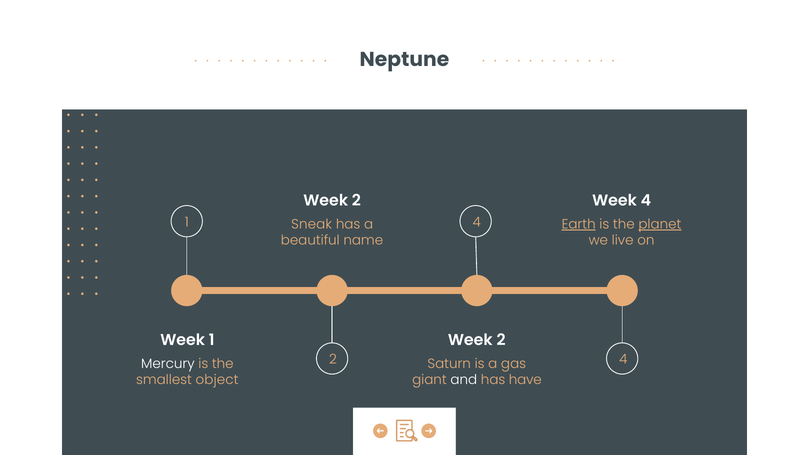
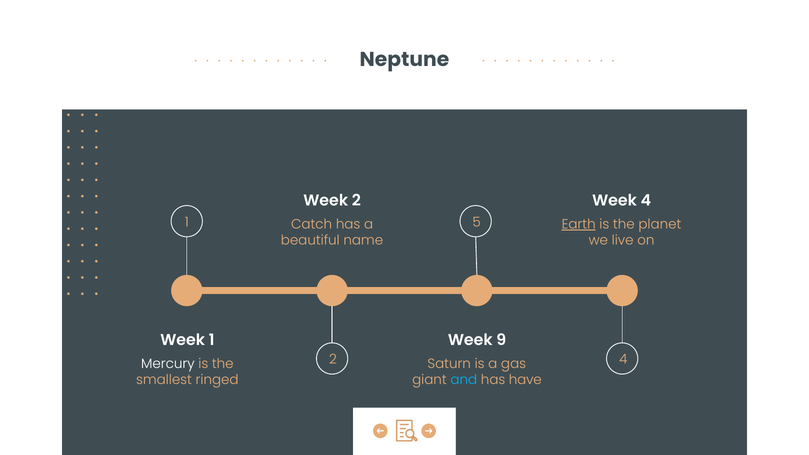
1 4: 4 -> 5 (477, 222)
Sneak: Sneak -> Catch (312, 224)
planet underline: present -> none (660, 224)
2: 2 -> 9 (501, 340)
object: object -> ringed (217, 380)
and colour: white -> light blue (464, 380)
